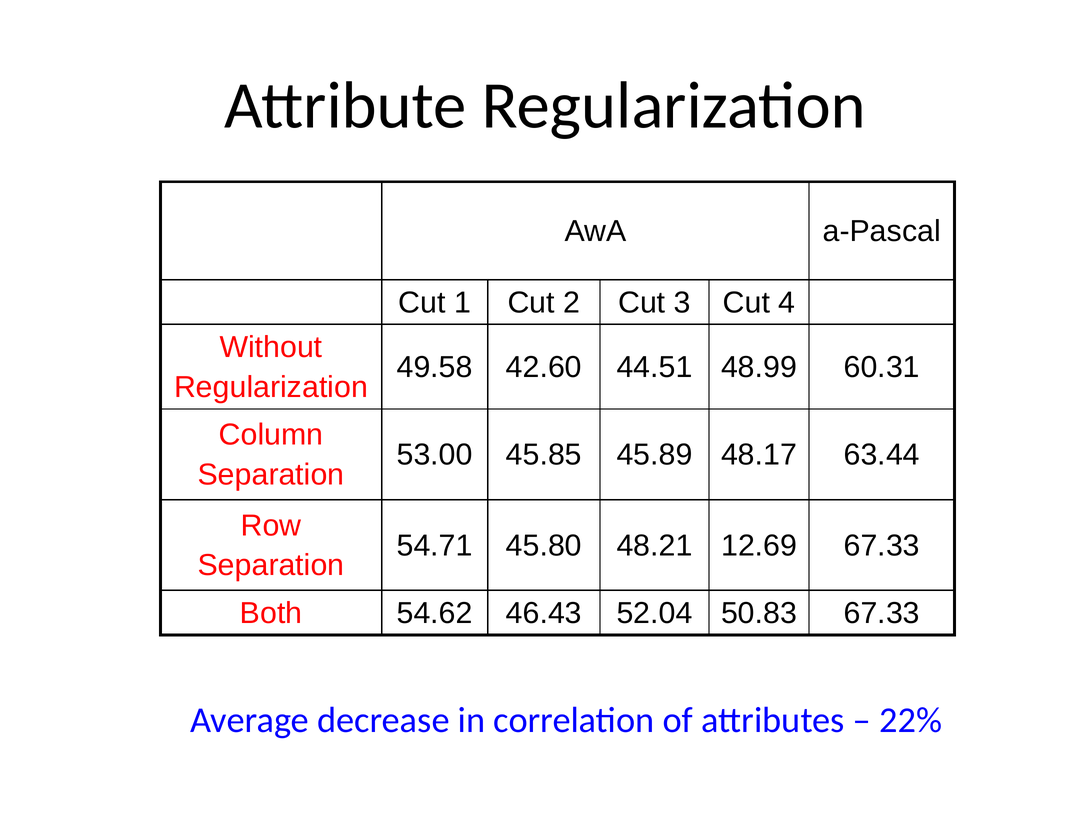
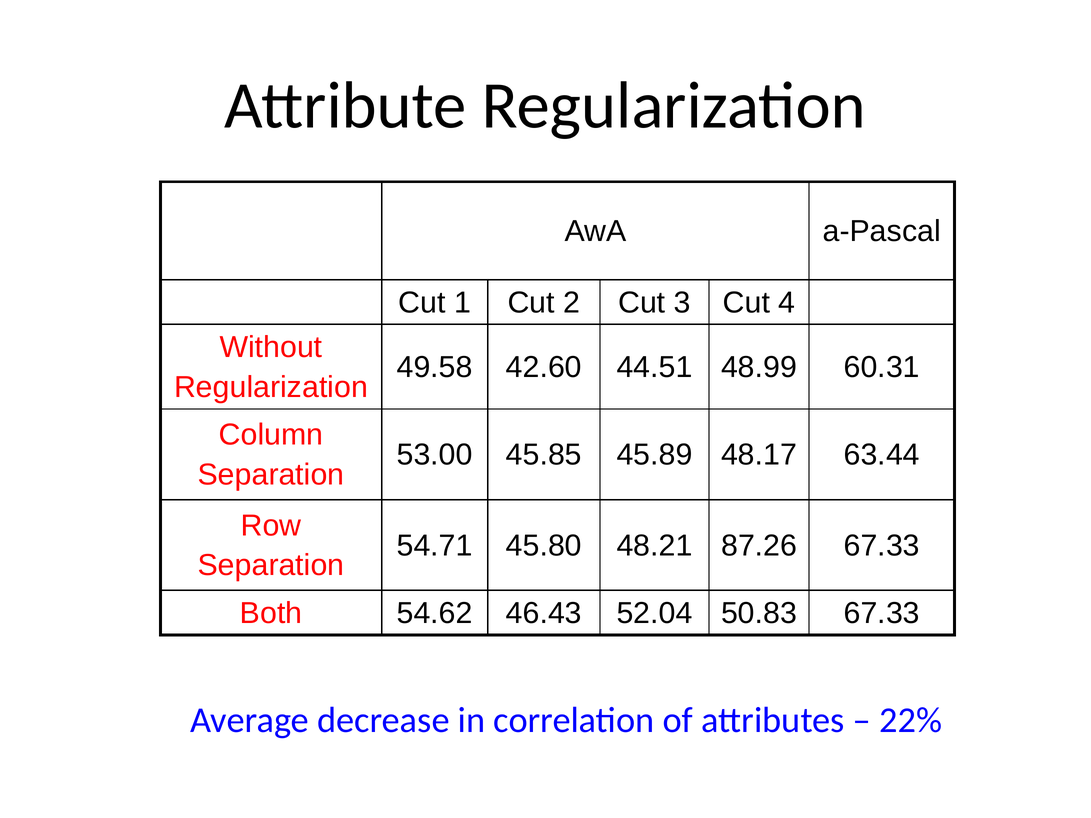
12.69: 12.69 -> 87.26 (759, 546)
